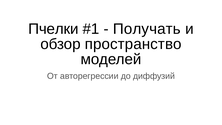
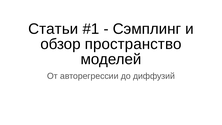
Пчелки: Пчелки -> Статьи (53, 29)
Получать: Получать -> Сэмплинг (147, 29)
